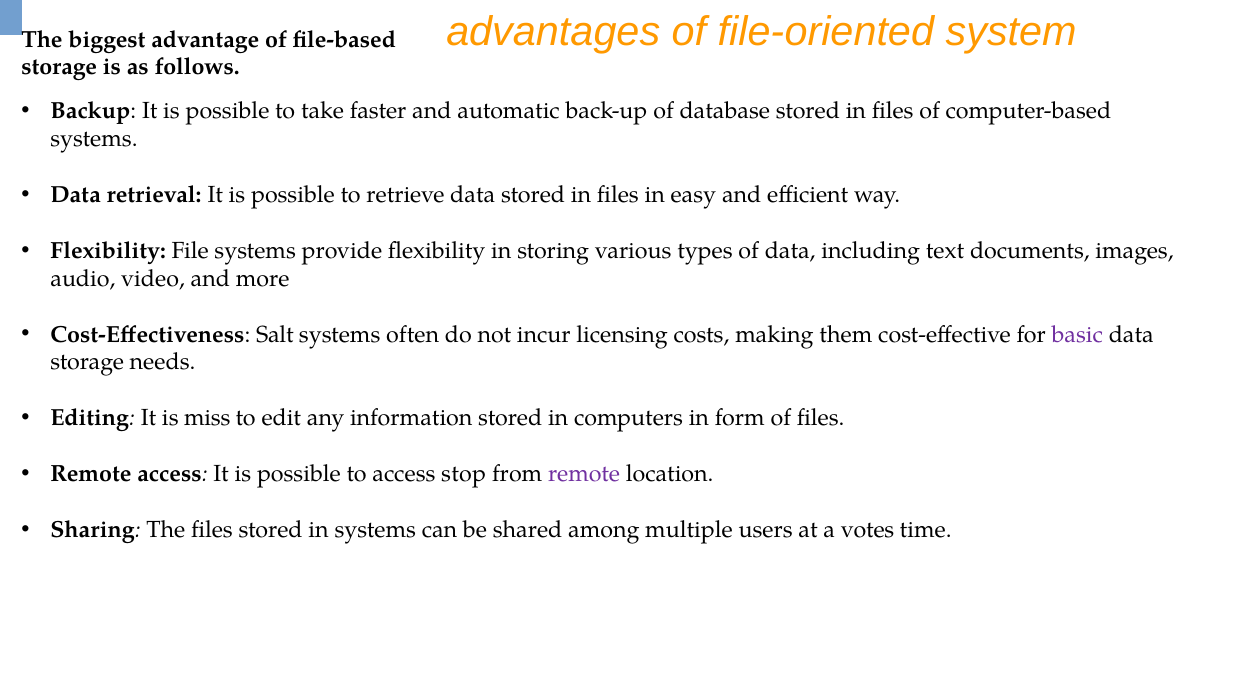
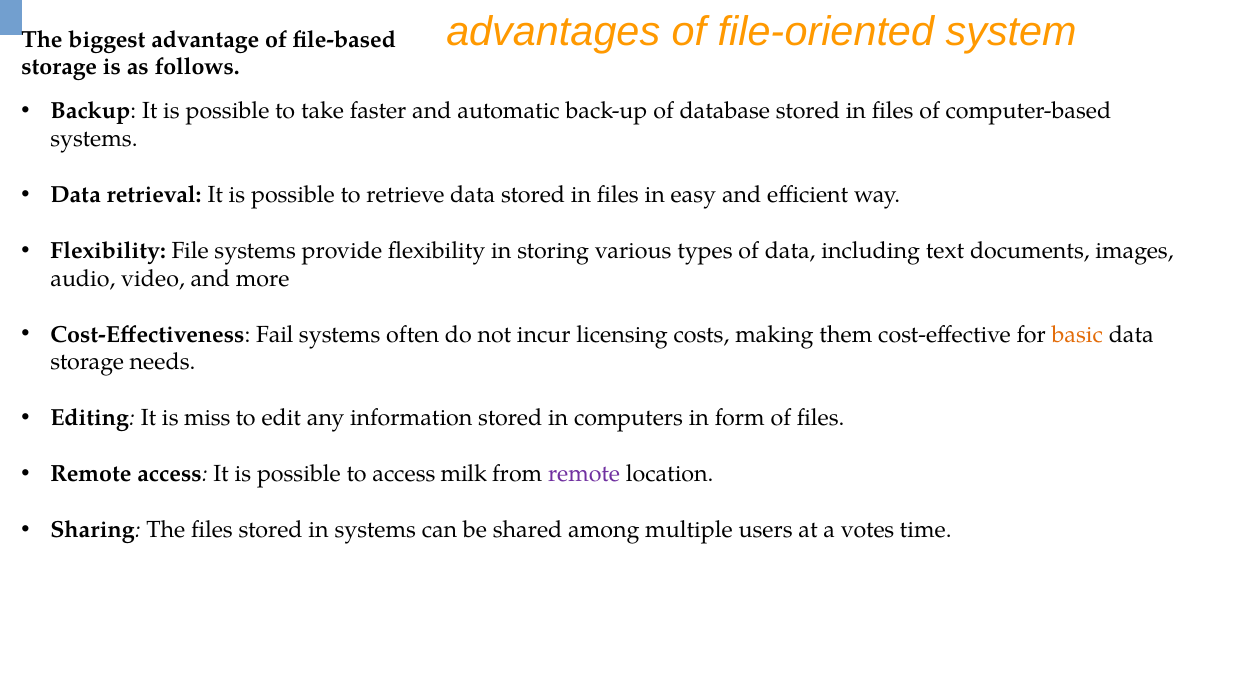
Salt: Salt -> Fail (275, 334)
basic colour: purple -> orange (1077, 334)
stop: stop -> milk (464, 474)
